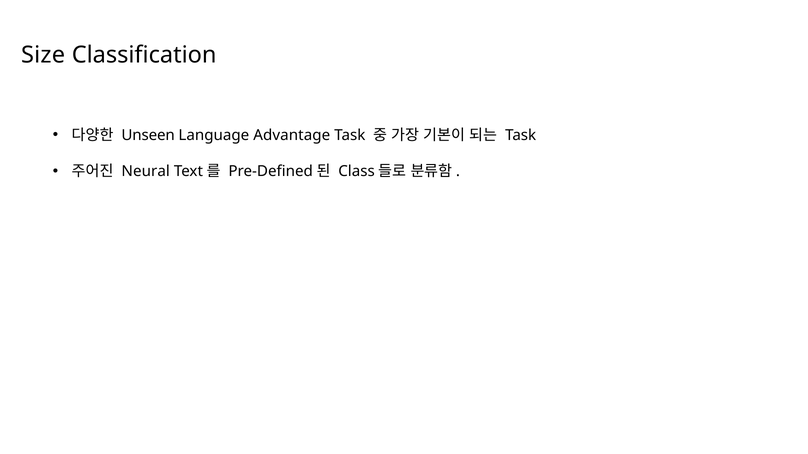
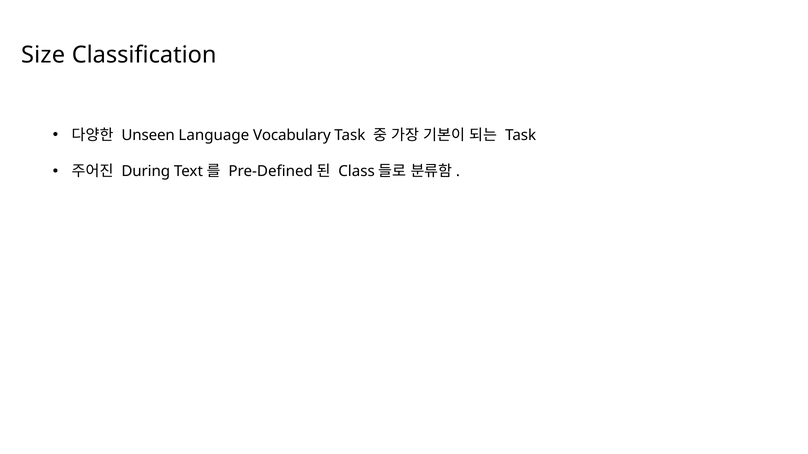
Advantage: Advantage -> Vocabulary (292, 135)
Neural: Neural -> During (146, 172)
